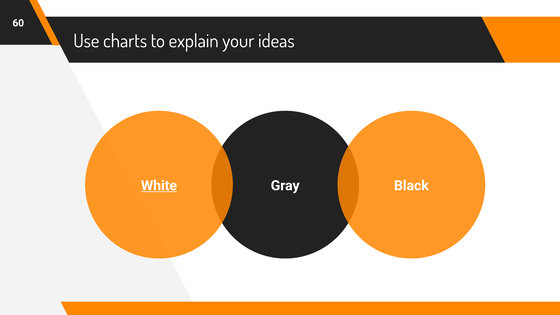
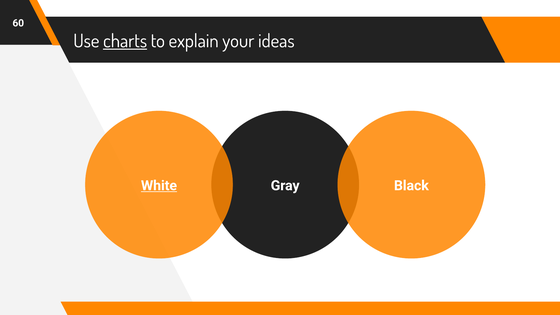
charts underline: none -> present (125, 41)
